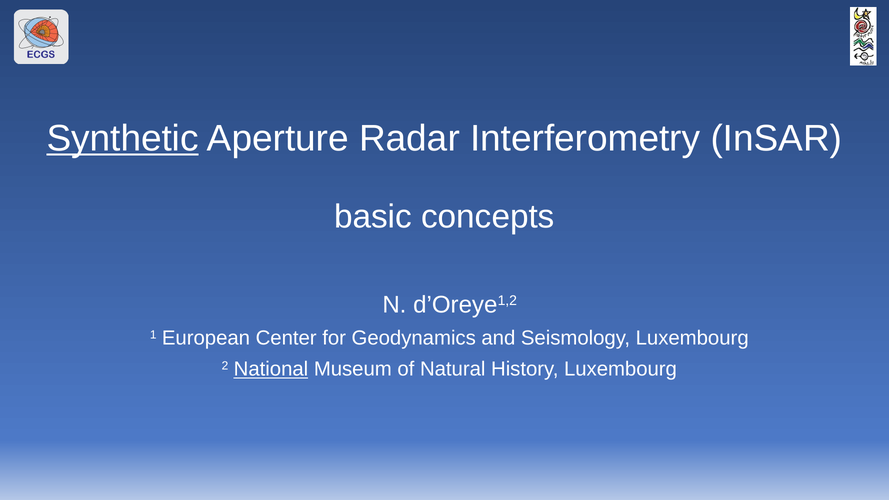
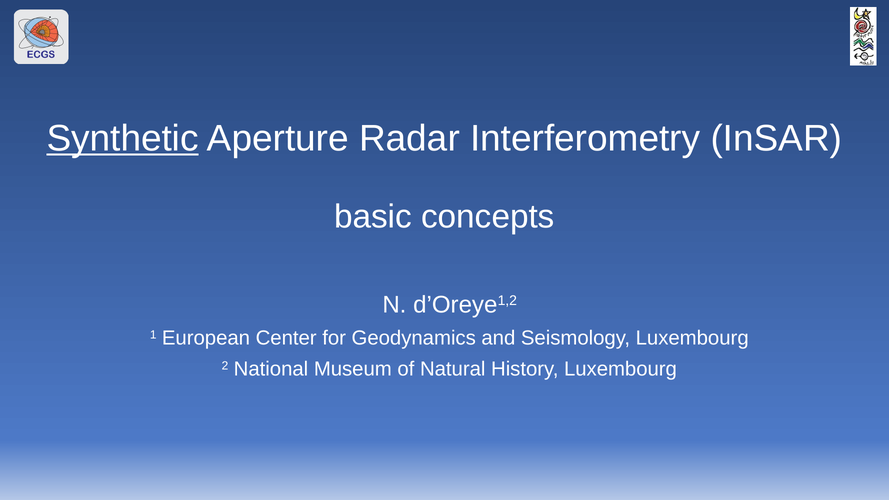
National underline: present -> none (271, 369)
